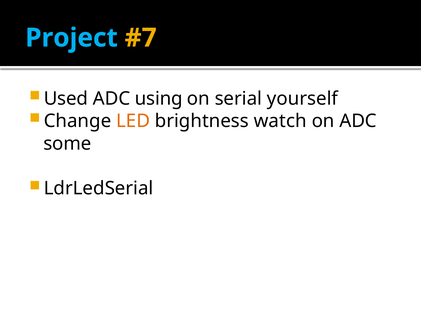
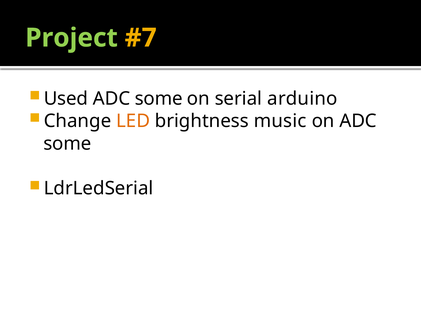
Project colour: light blue -> light green (72, 38)
using: using -> some (159, 98)
yourself: yourself -> arduino (302, 98)
watch: watch -> music (280, 121)
